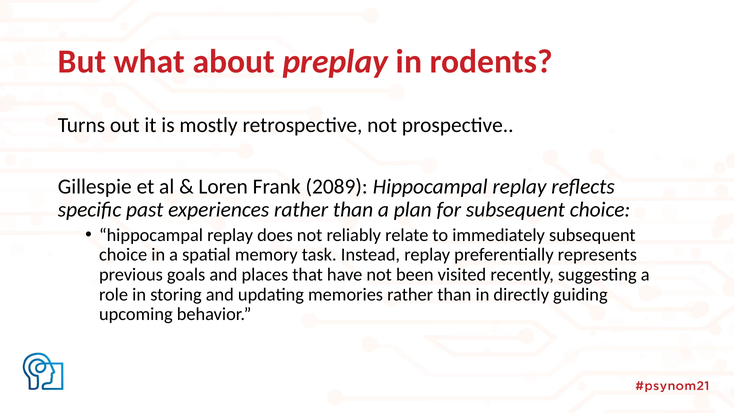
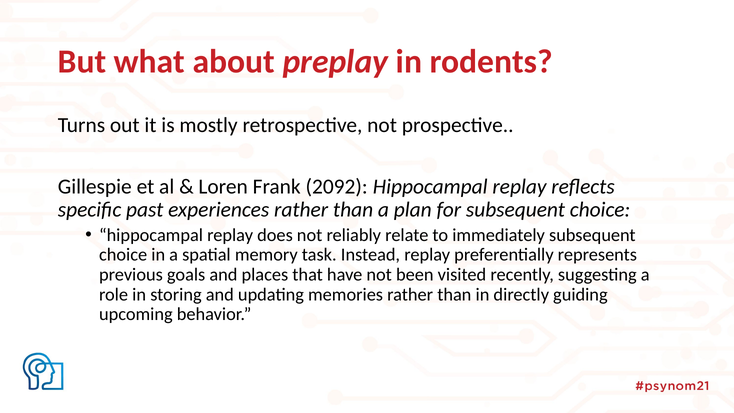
2089: 2089 -> 2092 (337, 187)
